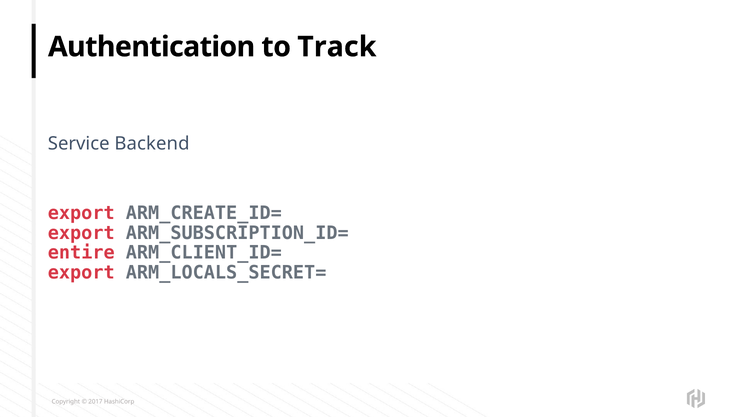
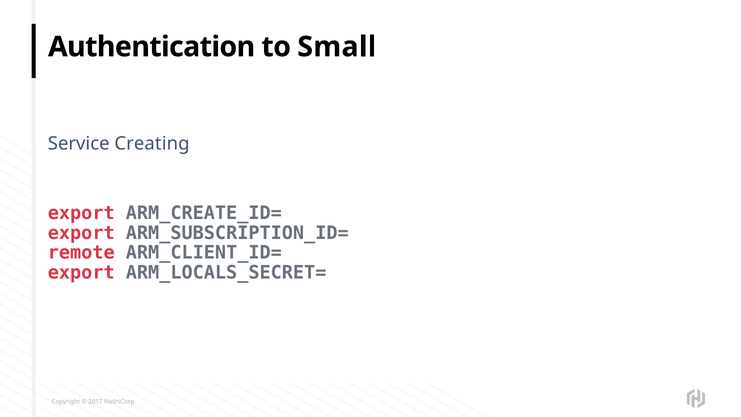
Track: Track -> Small (337, 47)
Backend: Backend -> Creating (152, 144)
entire: entire -> remote (81, 253)
